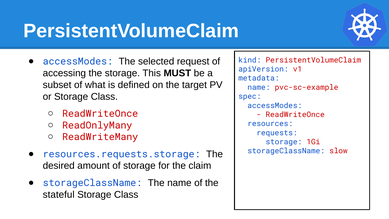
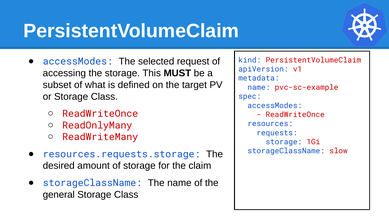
stateful: stateful -> general (59, 194)
